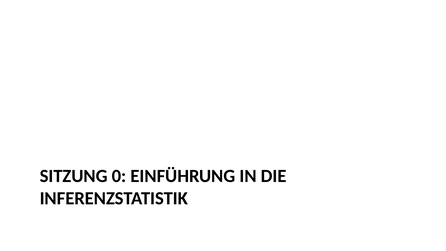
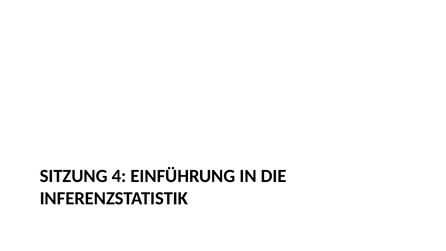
0: 0 -> 4 (119, 176)
